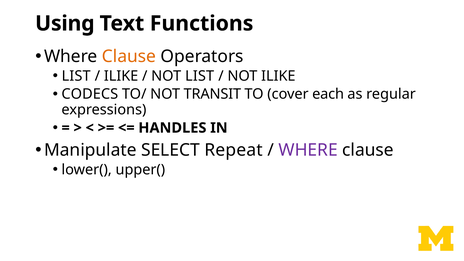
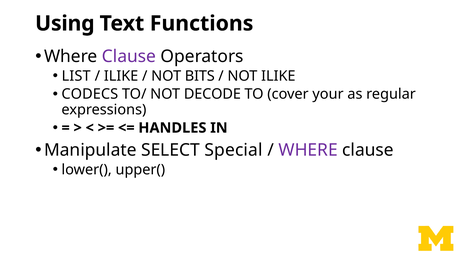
Clause colour: orange -> purple (129, 56)
NOT LIST: LIST -> BITS (200, 76)
TRANSIT: TRANSIT -> DECODE (212, 94)
each: each -> your (328, 94)
Repeat: Repeat -> Special (234, 150)
